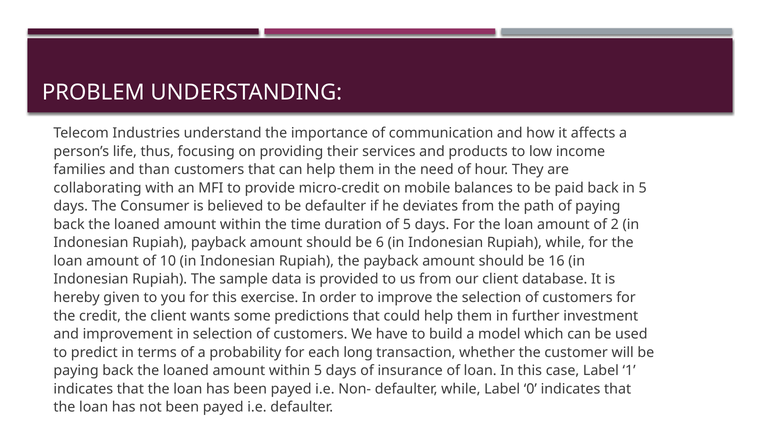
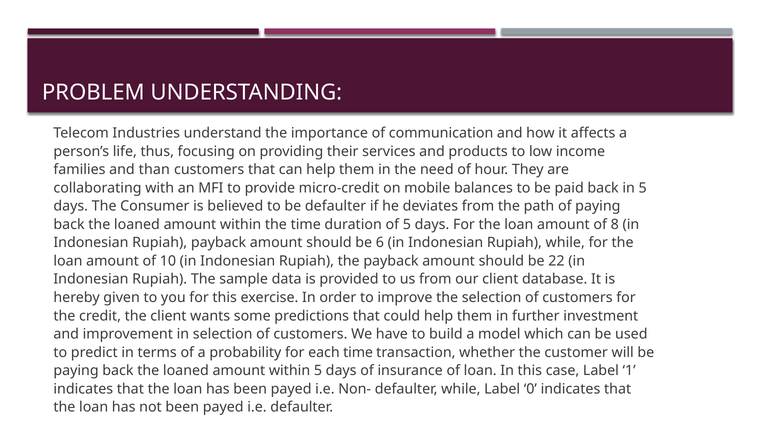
2: 2 -> 8 (615, 225)
16: 16 -> 22 (556, 261)
each long: long -> time (358, 353)
